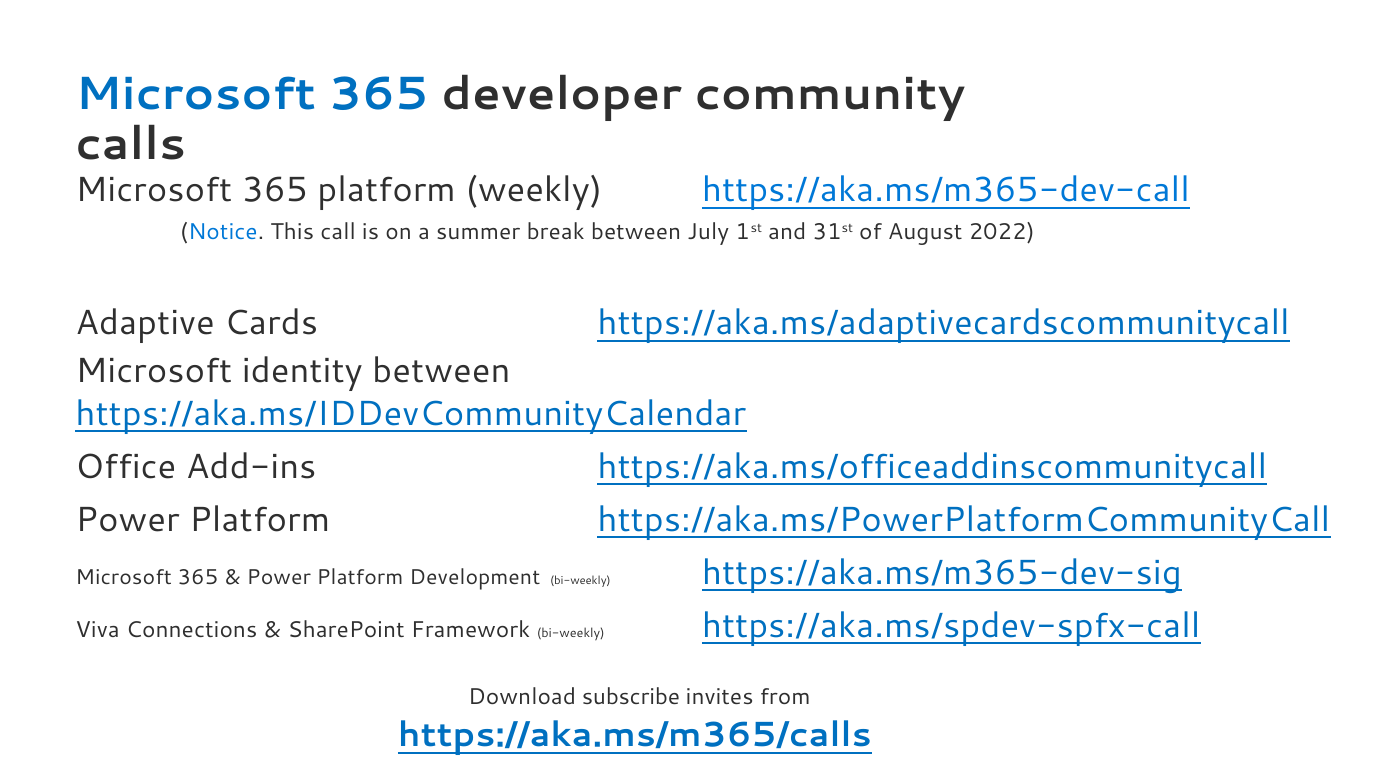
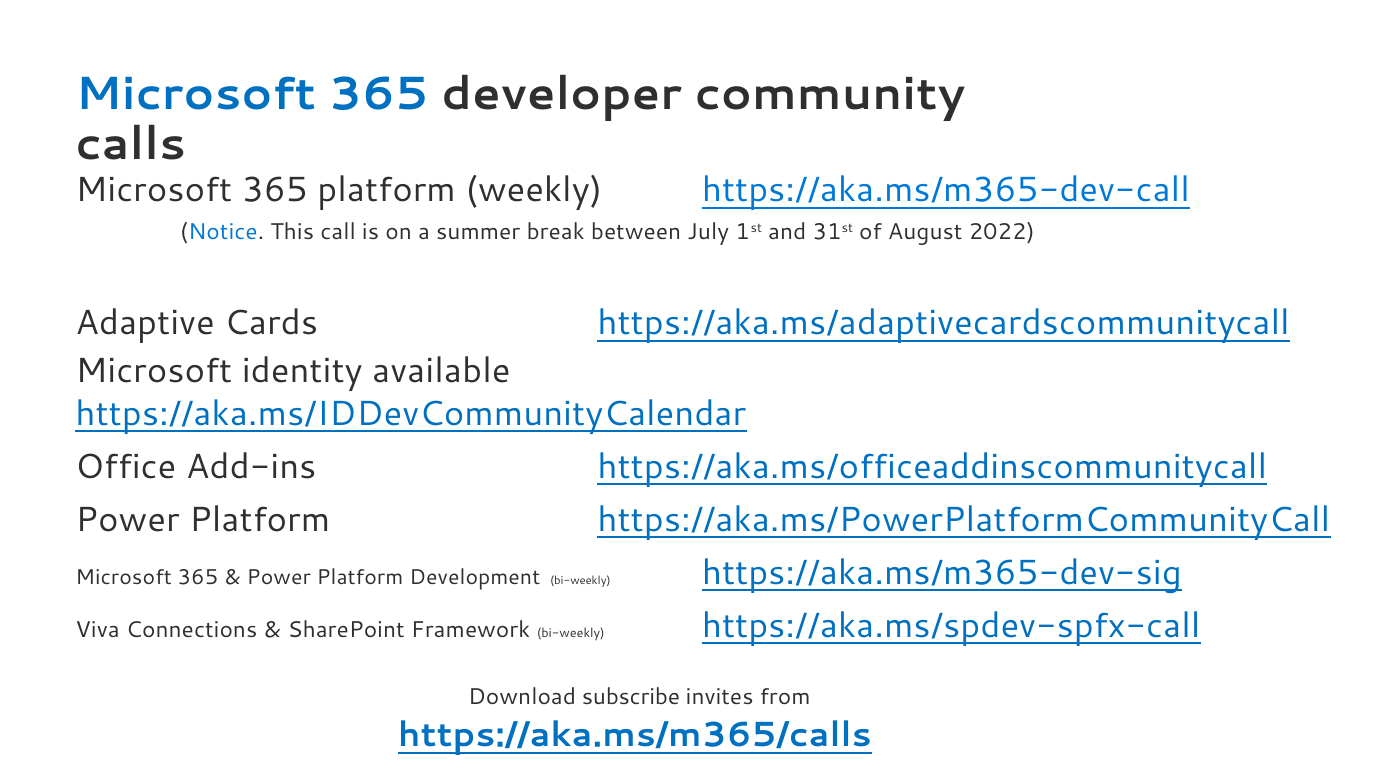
identity between: between -> available (441, 371)
